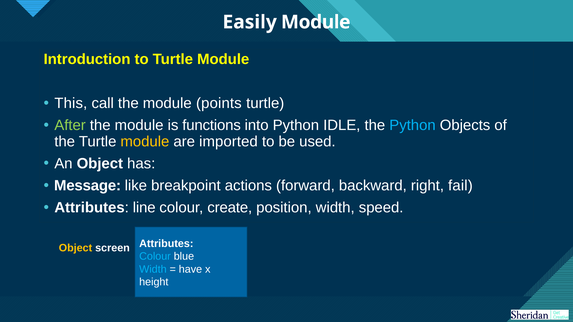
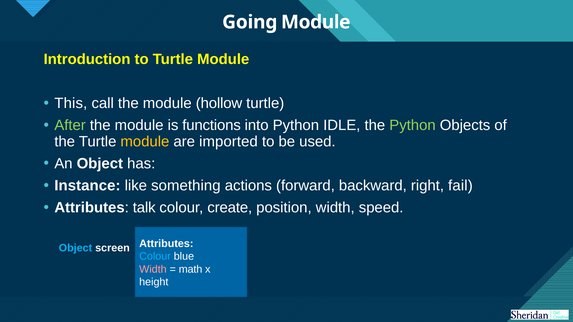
Easily: Easily -> Going (250, 22)
points: points -> hollow (219, 103)
Python colour: light blue -> light green (413, 126)
Message: Message -> Instance (87, 186)
breakpoint: breakpoint -> something (186, 186)
line: line -> talk (144, 208)
Object colour: yellow -> light blue (76, 248)
Width colour: light blue -> pink (153, 269)
have: have -> math (191, 269)
